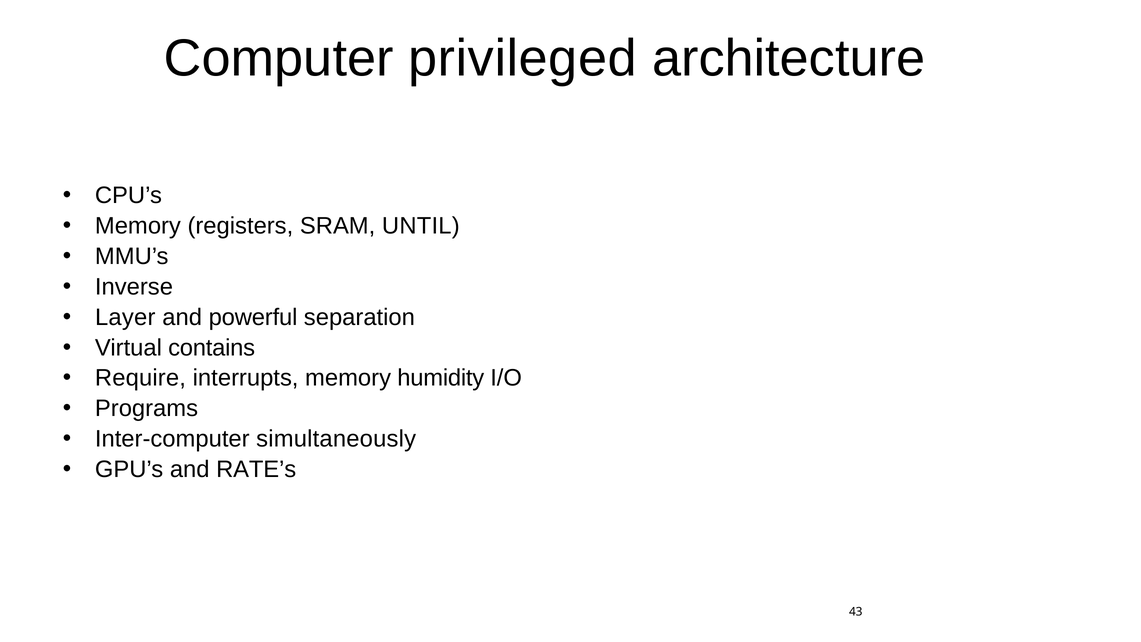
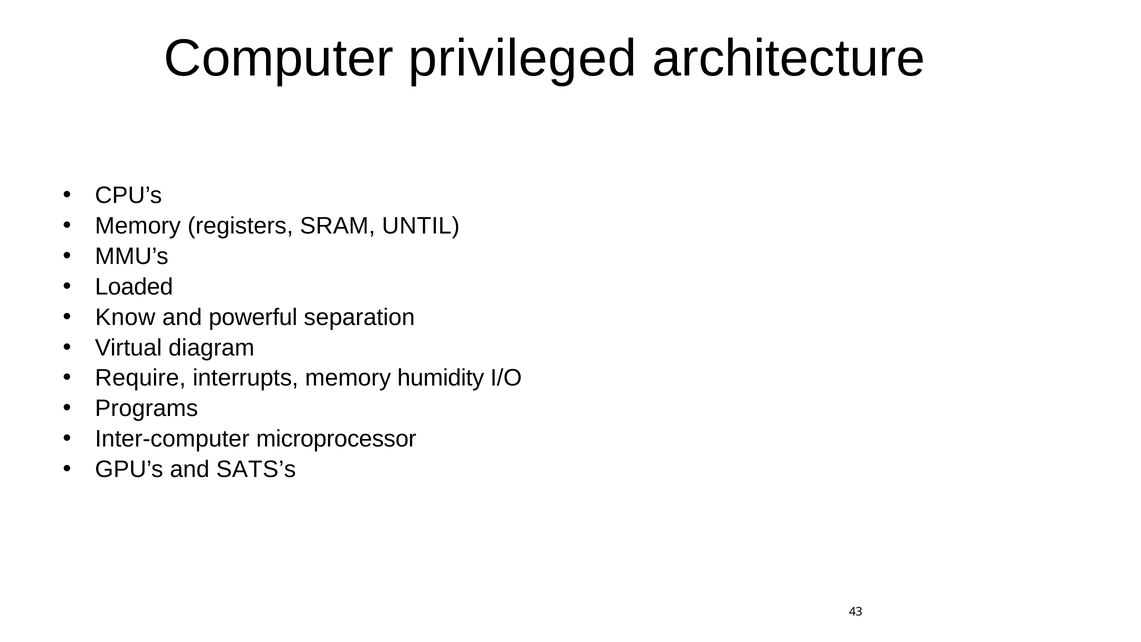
Inverse: Inverse -> Loaded (134, 287)
Layer: Layer -> Know (125, 317)
contains: contains -> diagram (211, 348)
simultaneously: simultaneously -> microprocessor (336, 439)
RATE’s: RATE’s -> SATS’s (256, 469)
